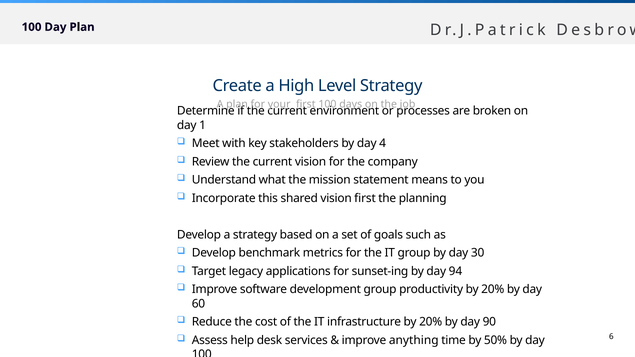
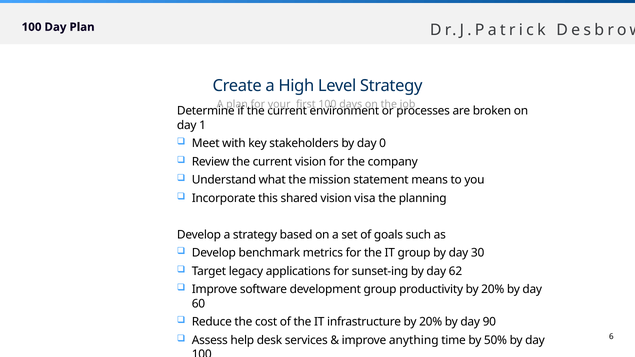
4: 4 -> 0 (383, 144)
vision first: first -> visa (365, 198)
94: 94 -> 62 (455, 271)
